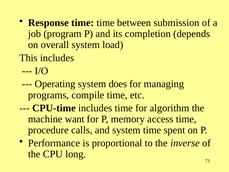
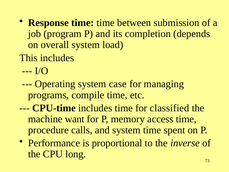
does: does -> case (118, 84)
algorithm: algorithm -> classified (169, 108)
